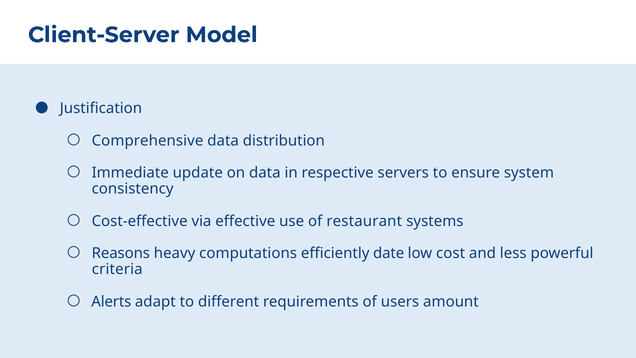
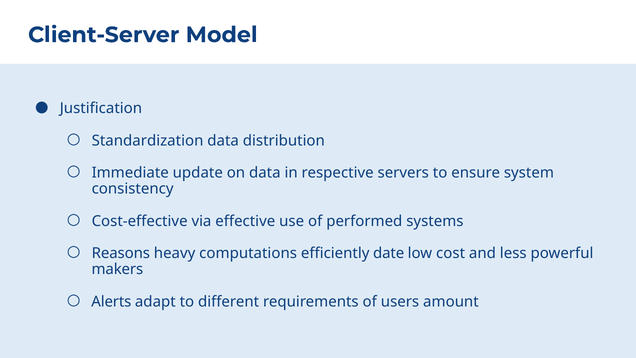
Comprehensive: Comprehensive -> Standardization (148, 140)
restaurant: restaurant -> performed (364, 221)
criteria: criteria -> makers (117, 269)
